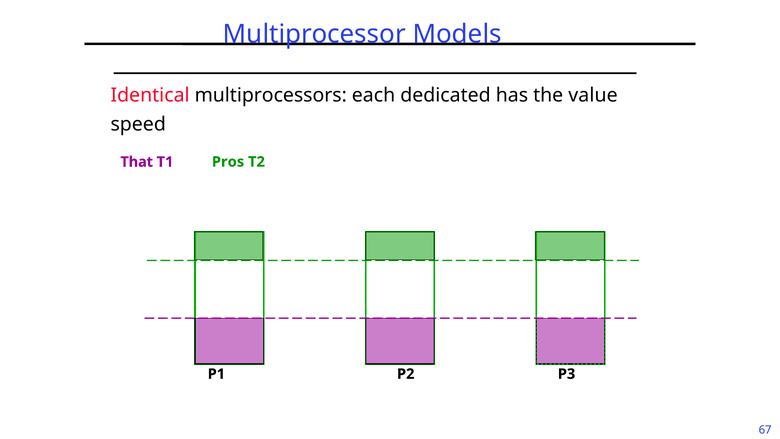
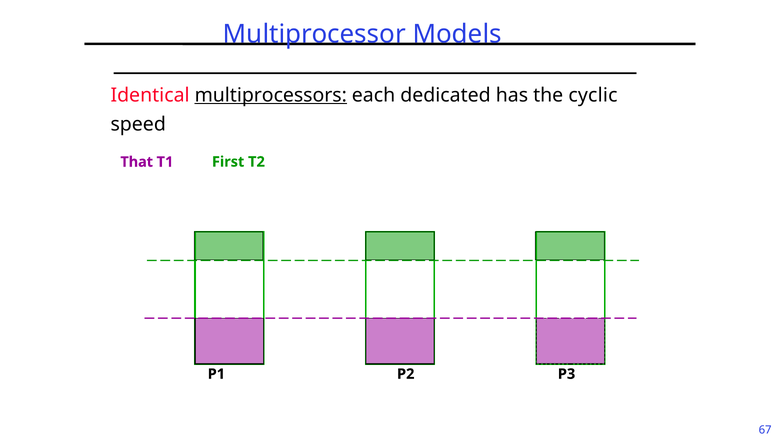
multiprocessors underline: none -> present (271, 95)
value: value -> cyclic (593, 95)
Pros: Pros -> First (228, 162)
